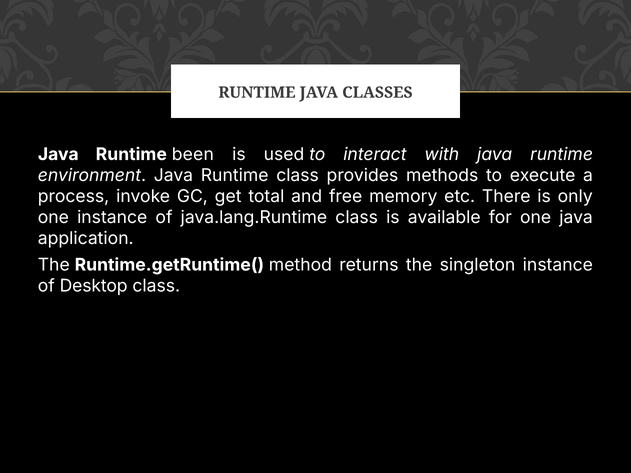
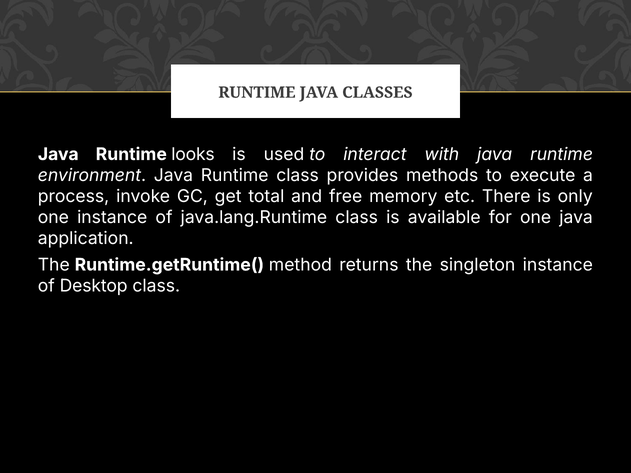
been: been -> looks (193, 154)
